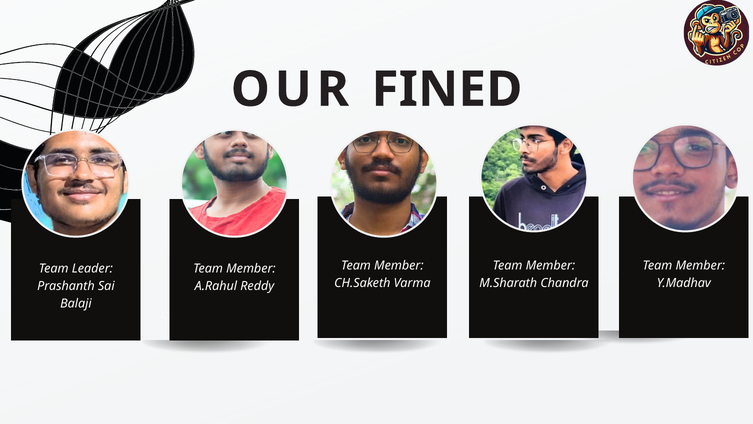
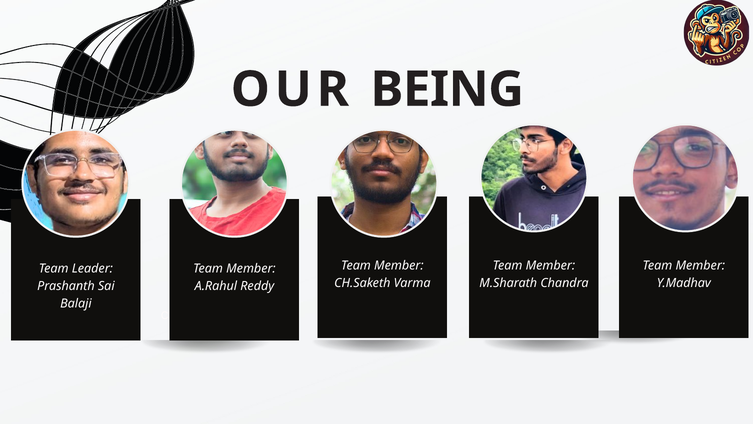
FINED: FINED -> BEING (447, 89)
